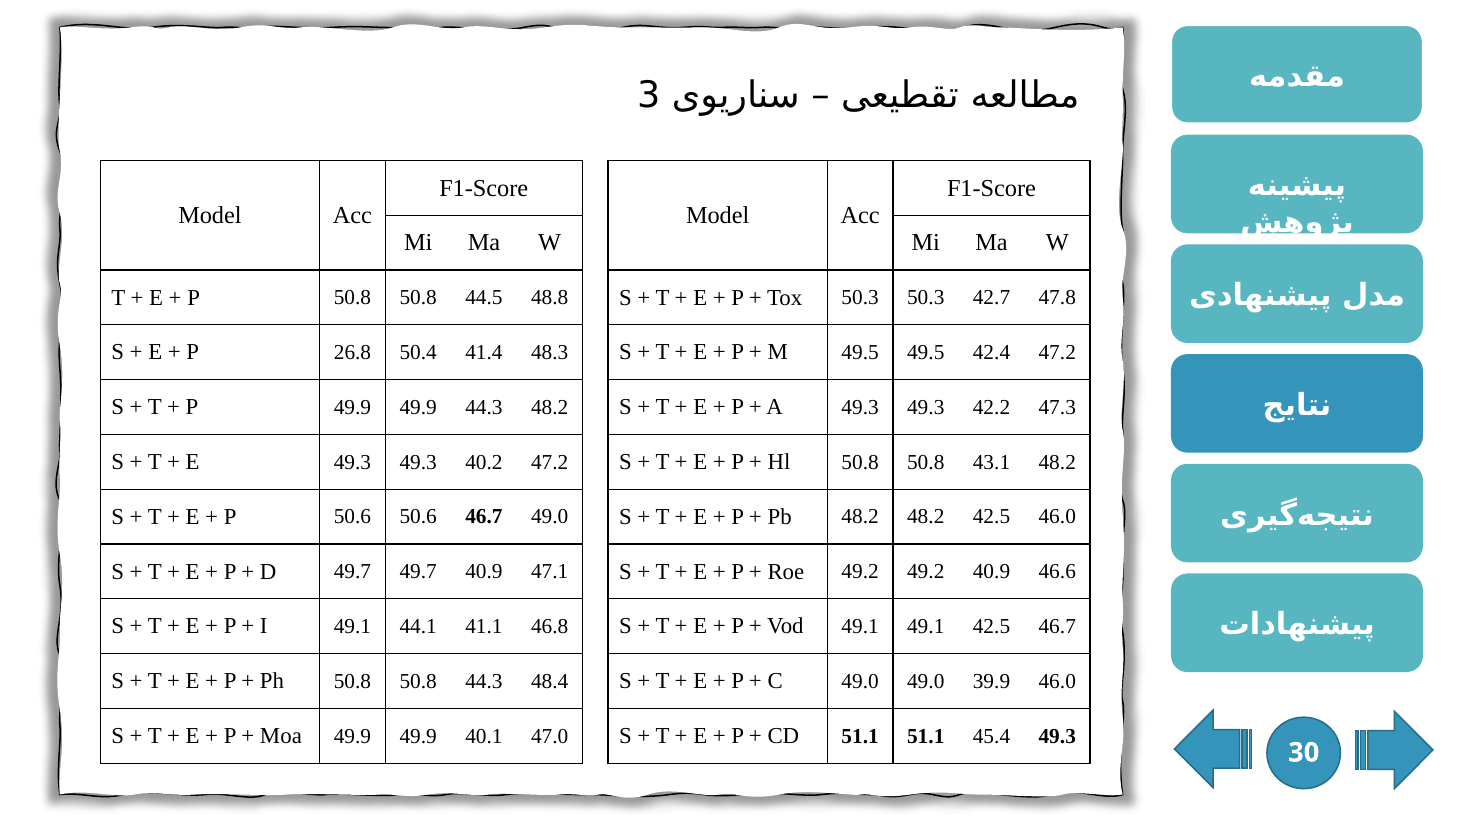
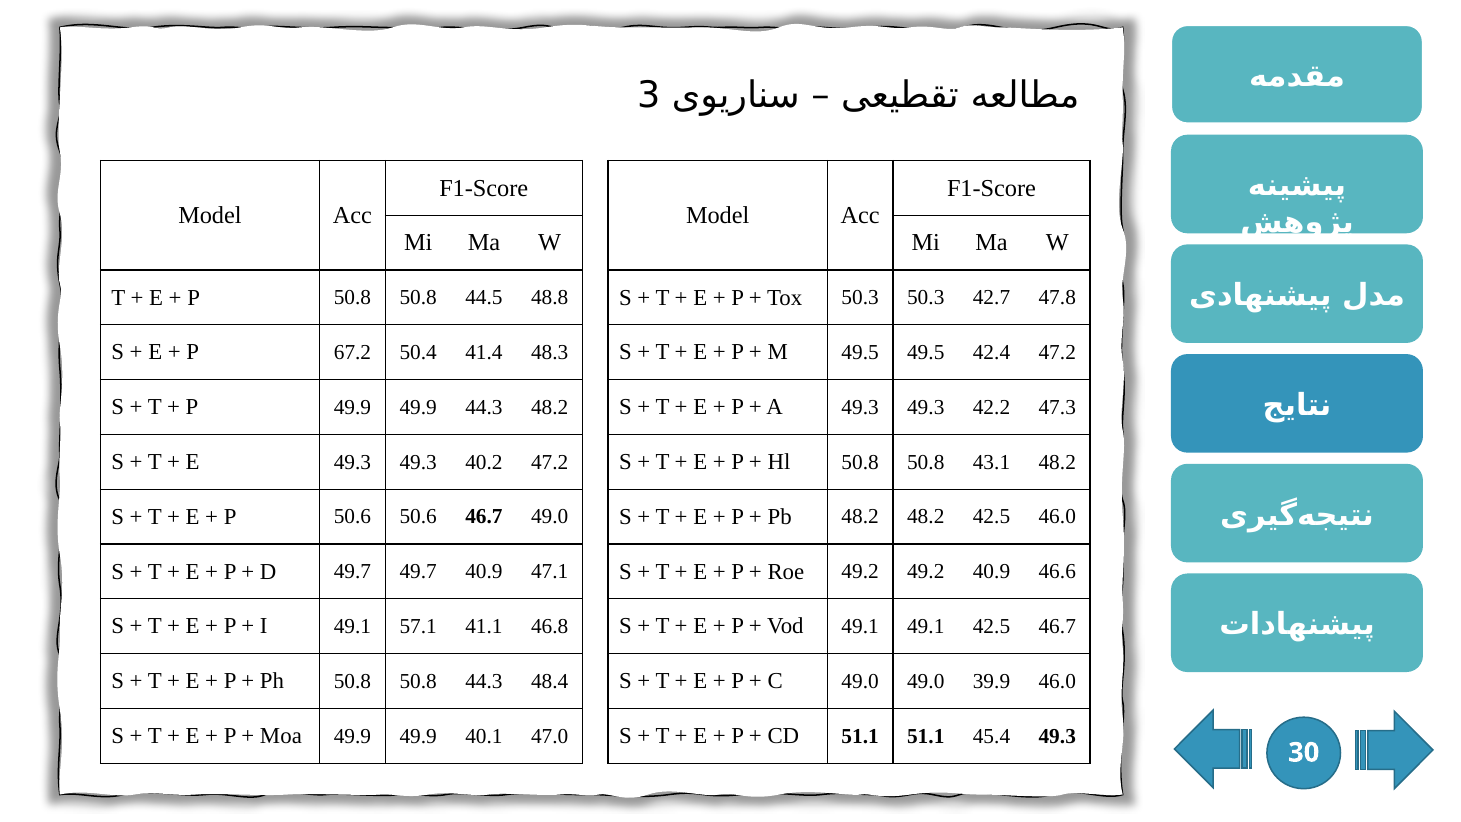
26.8: 26.8 -> 67.2 (353, 352)
44.1: 44.1 -> 57.1 (418, 626)
